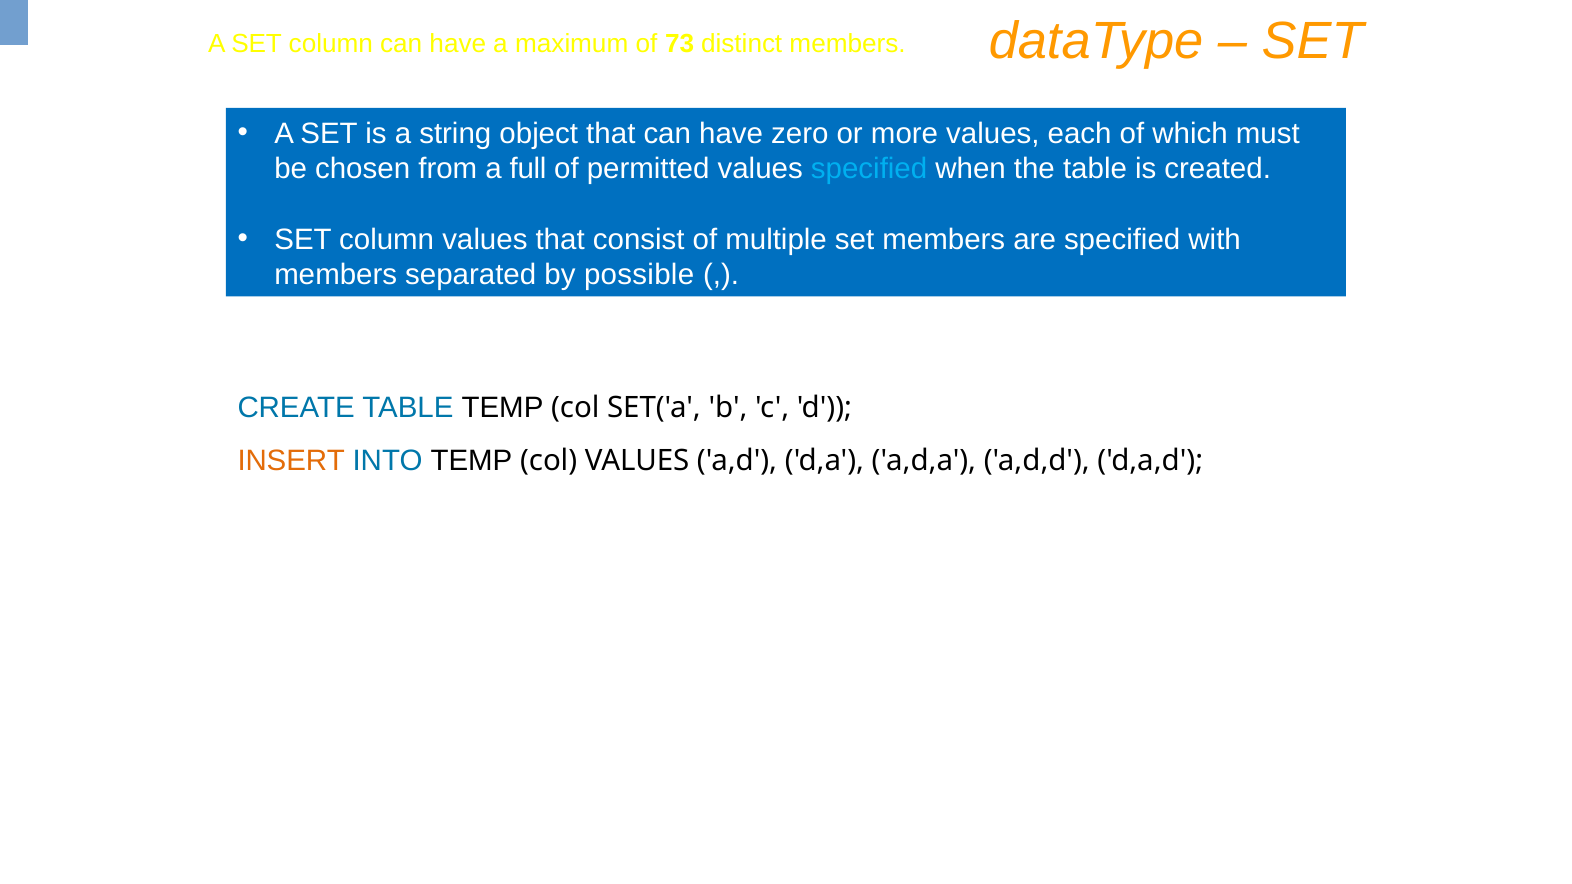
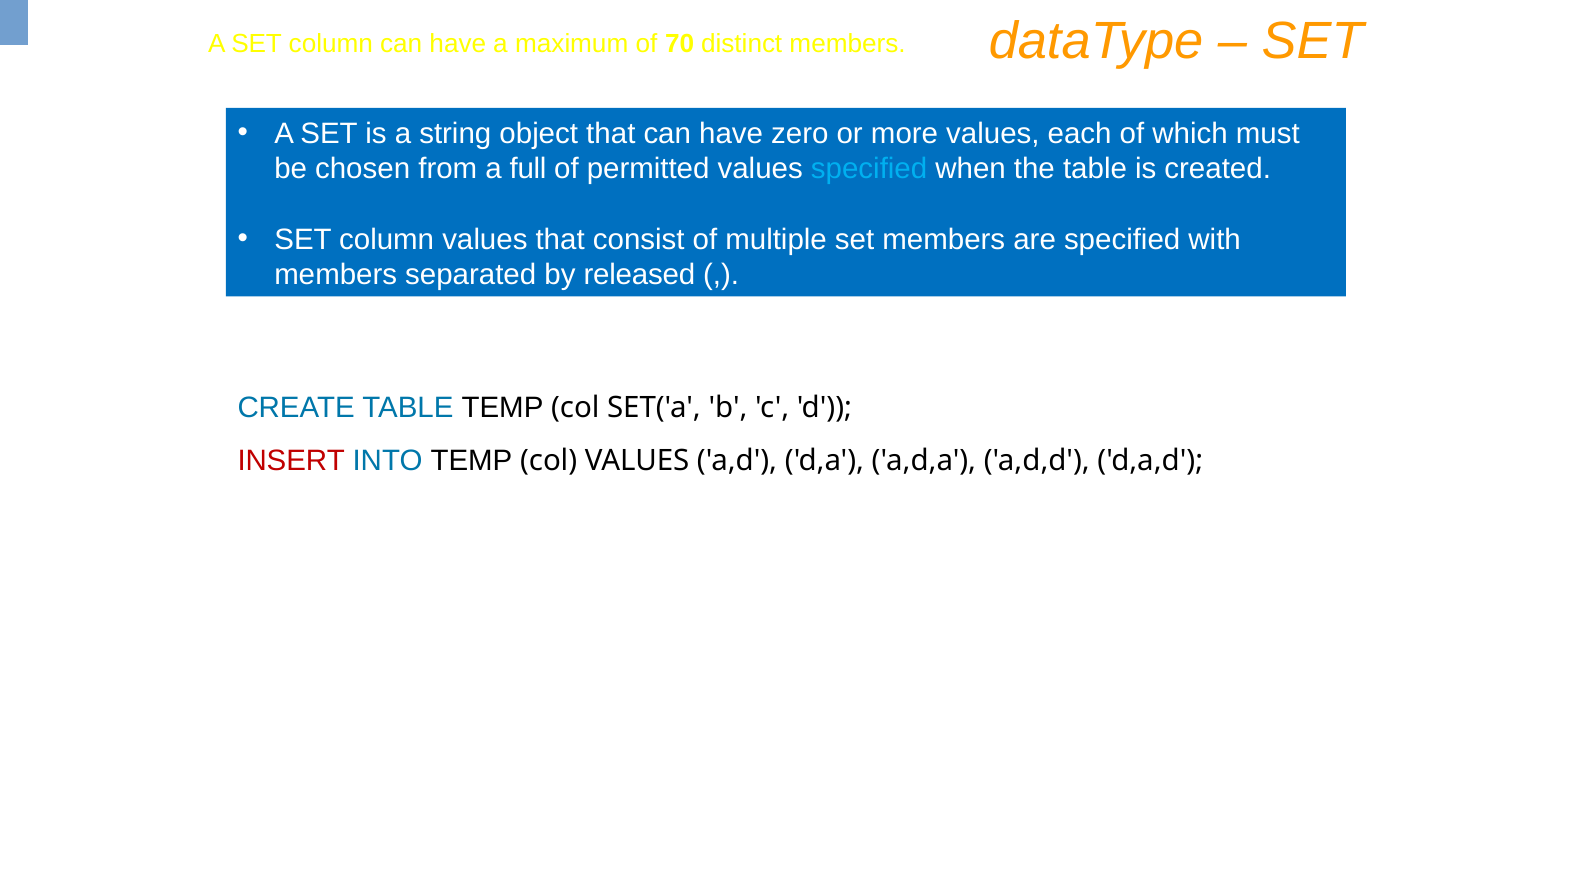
73: 73 -> 70 (680, 44)
possible: possible -> released (639, 275)
INSERT colour: orange -> red (291, 461)
